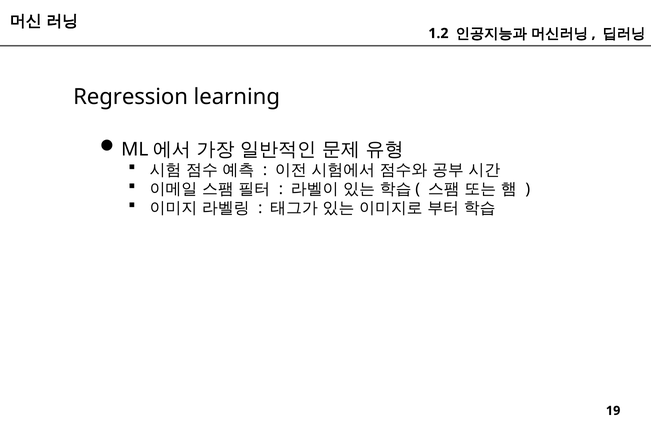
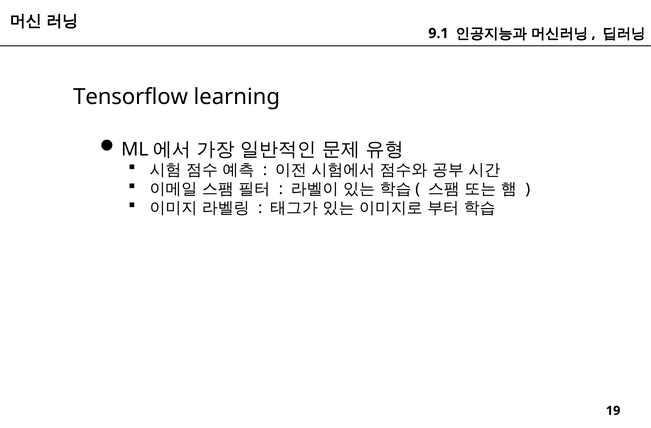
1.2: 1.2 -> 9.1 (438, 33)
Regression: Regression -> Tensorflow (131, 97)
